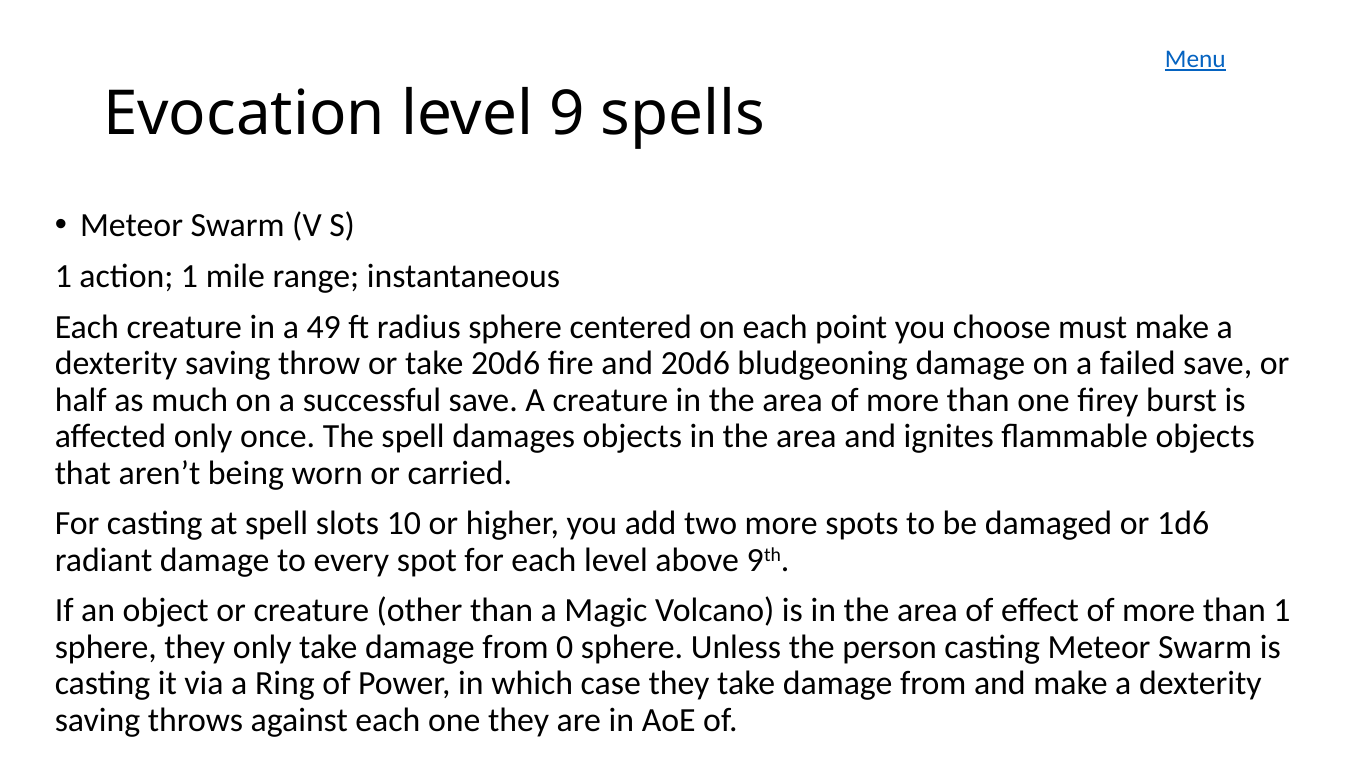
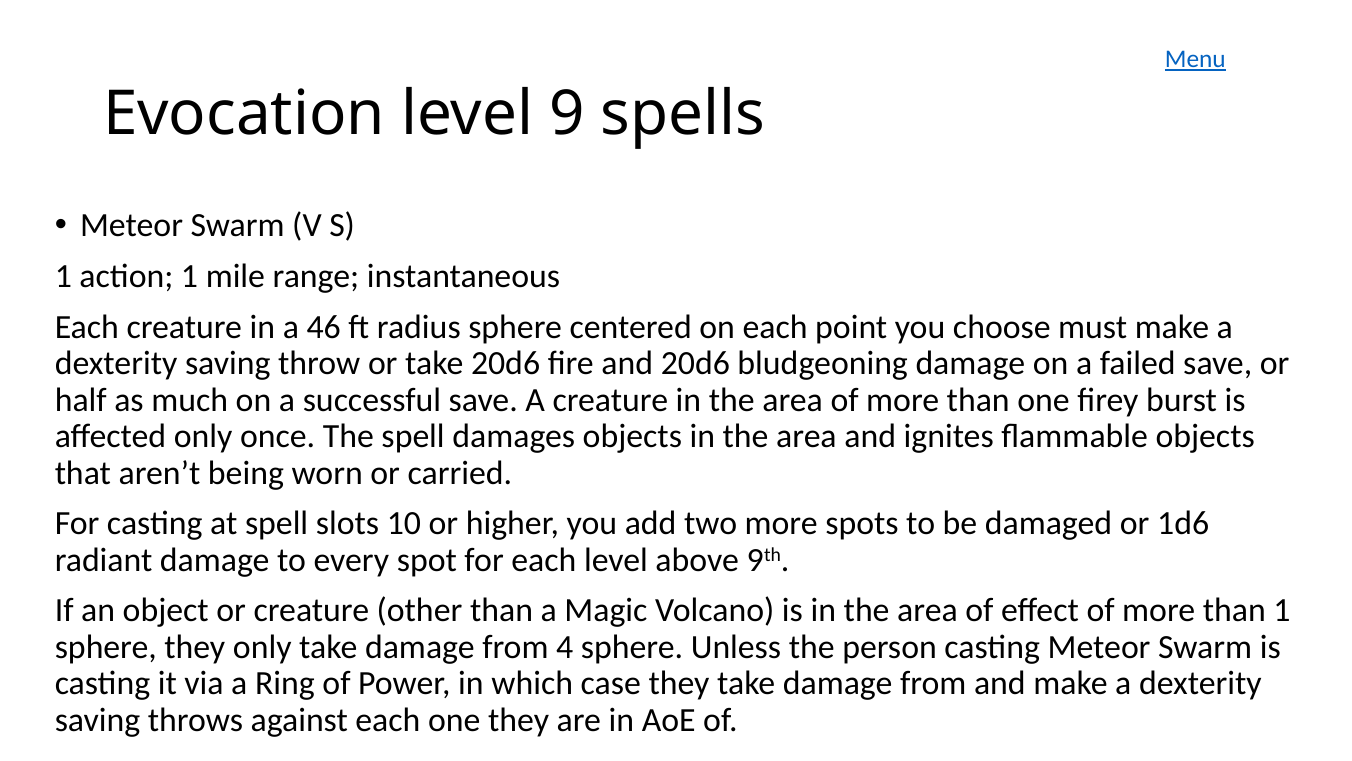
49: 49 -> 46 (324, 327)
0: 0 -> 4 (565, 647)
